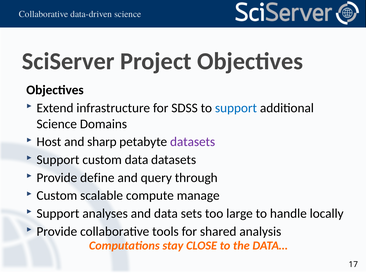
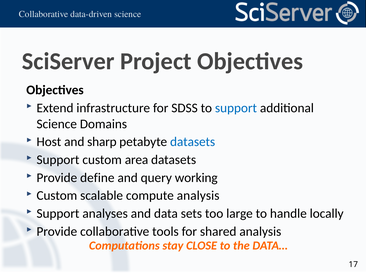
datasets colour: purple -> blue (193, 142)
custom data: data -> area (137, 159)
through: through -> working (196, 177)
compute manage: manage -> analysis (198, 195)
